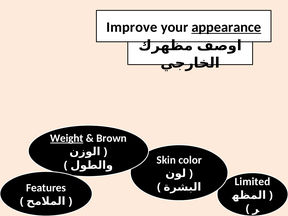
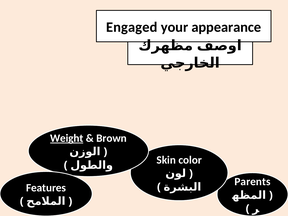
Improve: Improve -> Engaged (132, 27)
appearance underline: present -> none (226, 27)
Limited: Limited -> Parents (253, 182)
